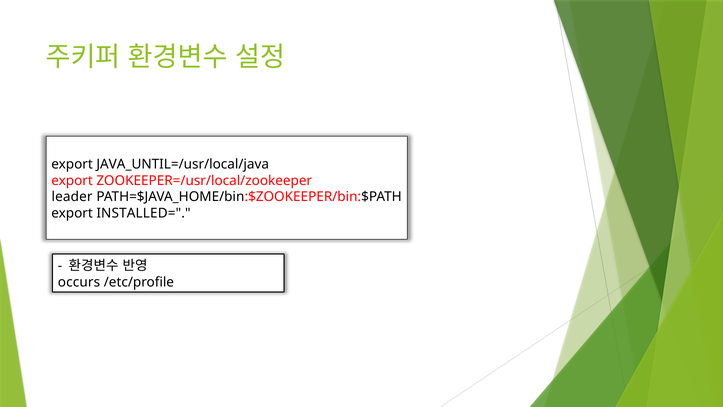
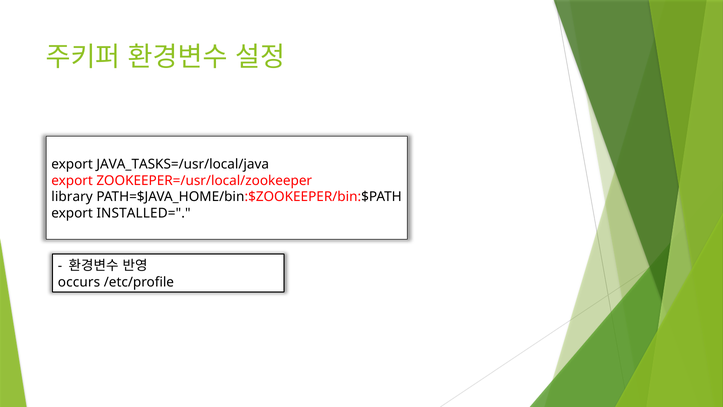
JAVA_UNTIL=/usr/local/java: JAVA_UNTIL=/usr/local/java -> JAVA_TASKS=/usr/local/java (183, 164)
leader: leader -> library (72, 197)
